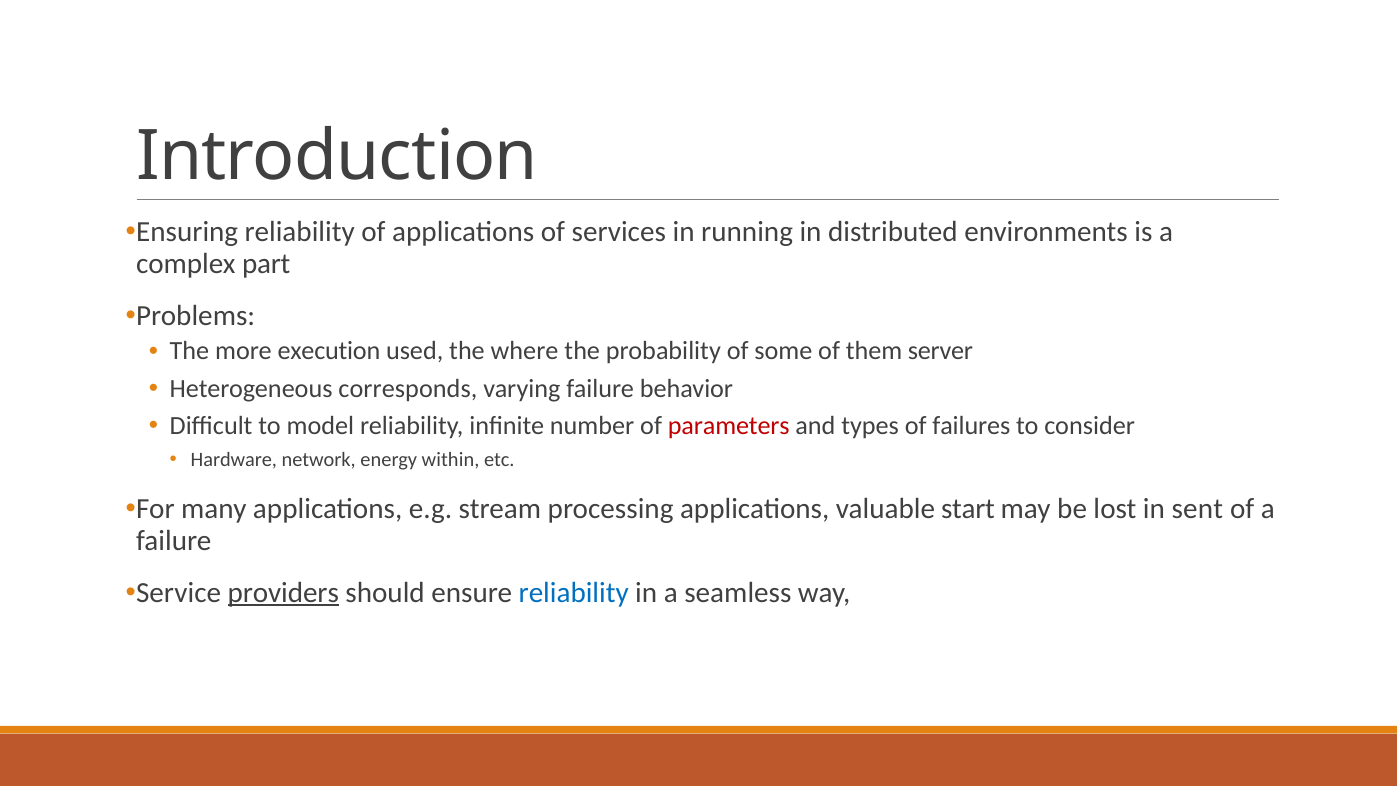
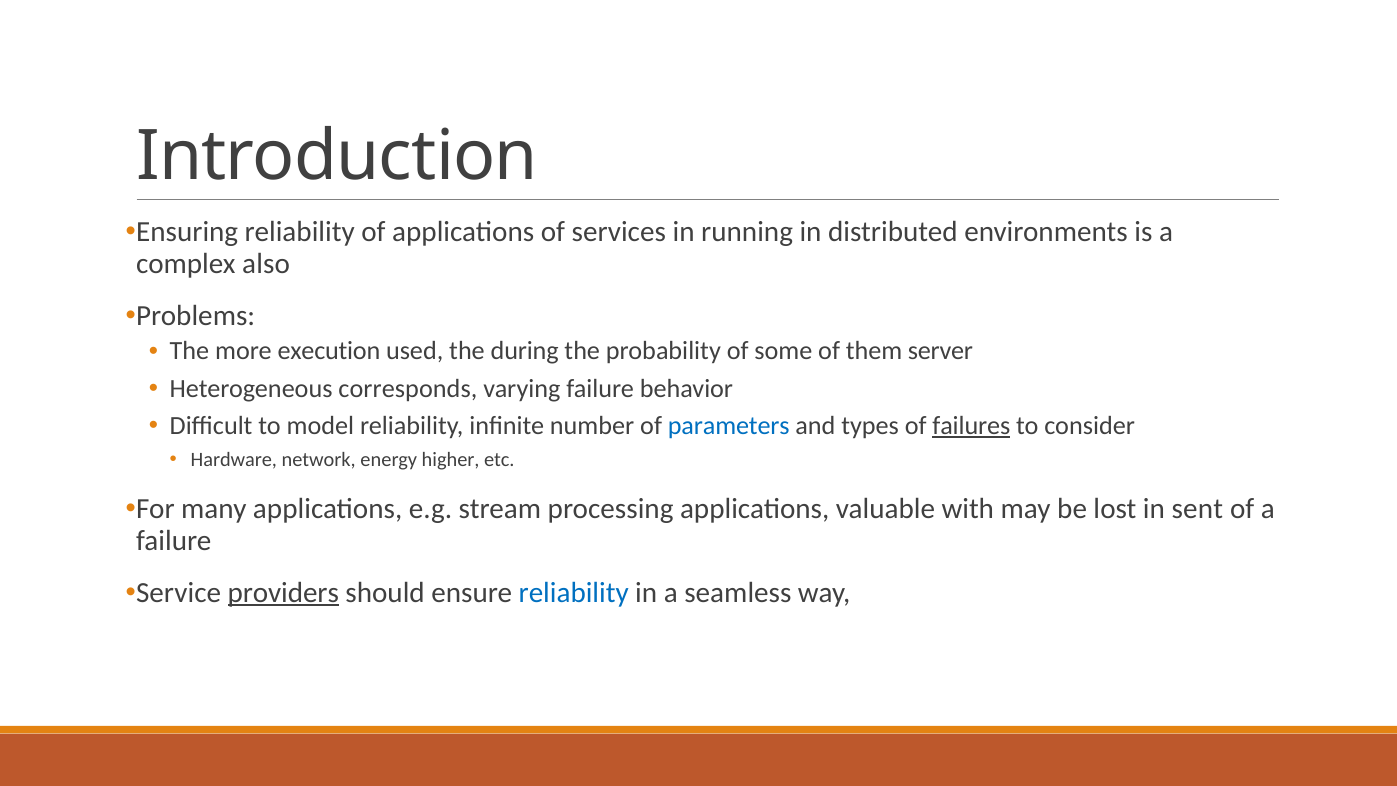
part: part -> also (266, 264)
where: where -> during (525, 351)
parameters colour: red -> blue (729, 425)
failures underline: none -> present (971, 425)
within: within -> higher (451, 459)
start: start -> with (968, 509)
